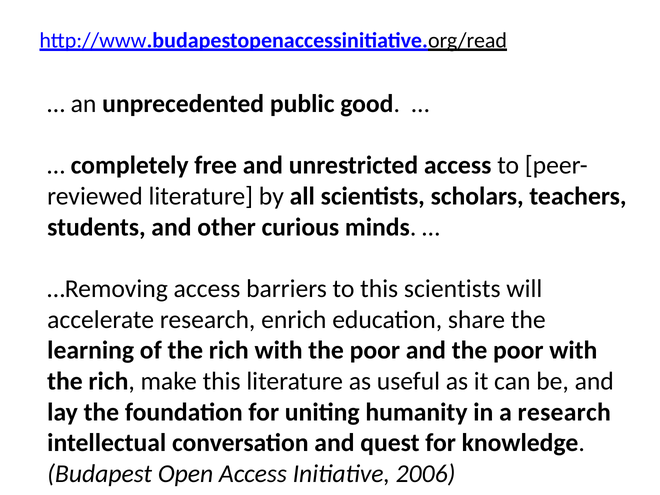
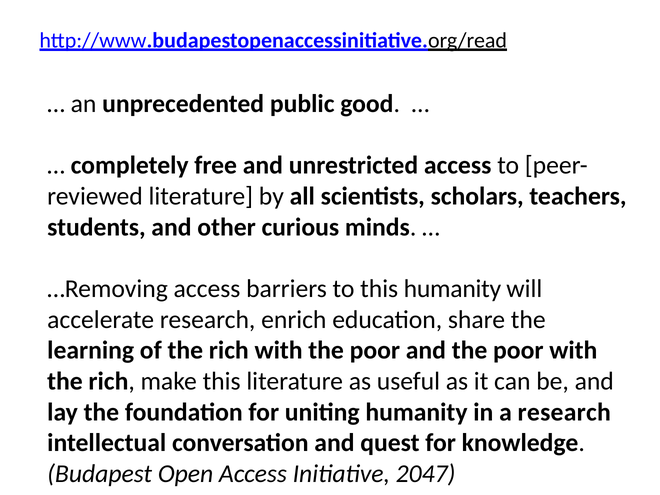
this scientists: scientists -> humanity (452, 289)
2006: 2006 -> 2047 (426, 474)
